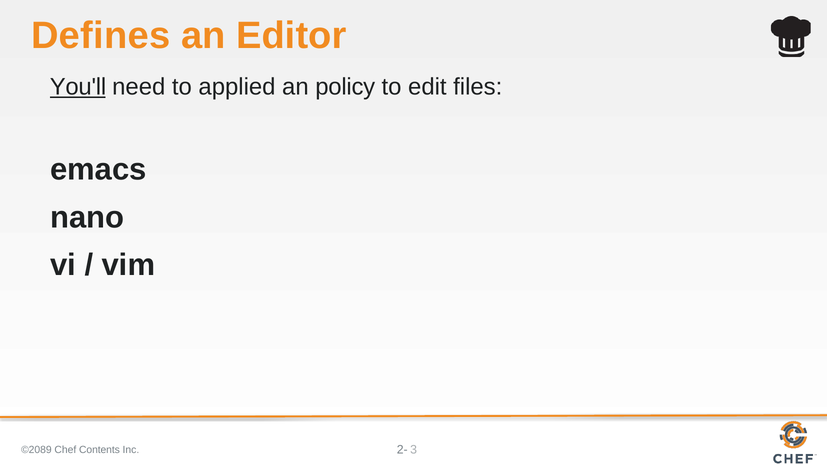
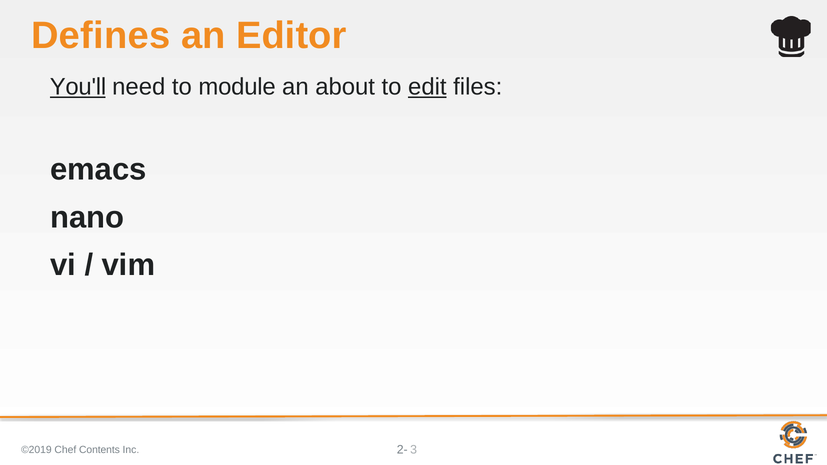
applied: applied -> module (237, 87)
policy: policy -> about (345, 87)
edit underline: none -> present (427, 87)
©2089: ©2089 -> ©2019 (36, 450)
